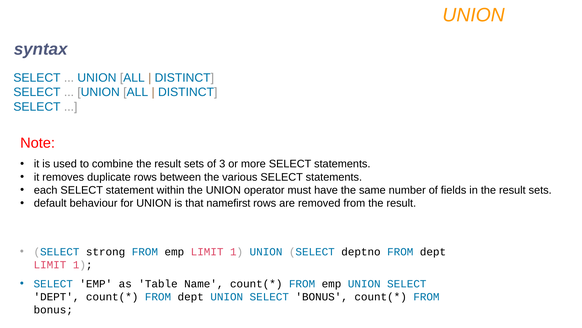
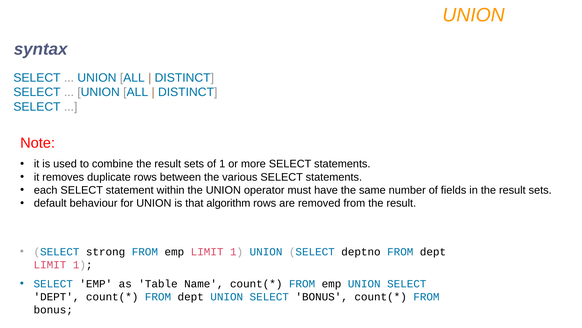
of 3: 3 -> 1 (222, 164)
namefirst: namefirst -> algorithm (228, 203)
